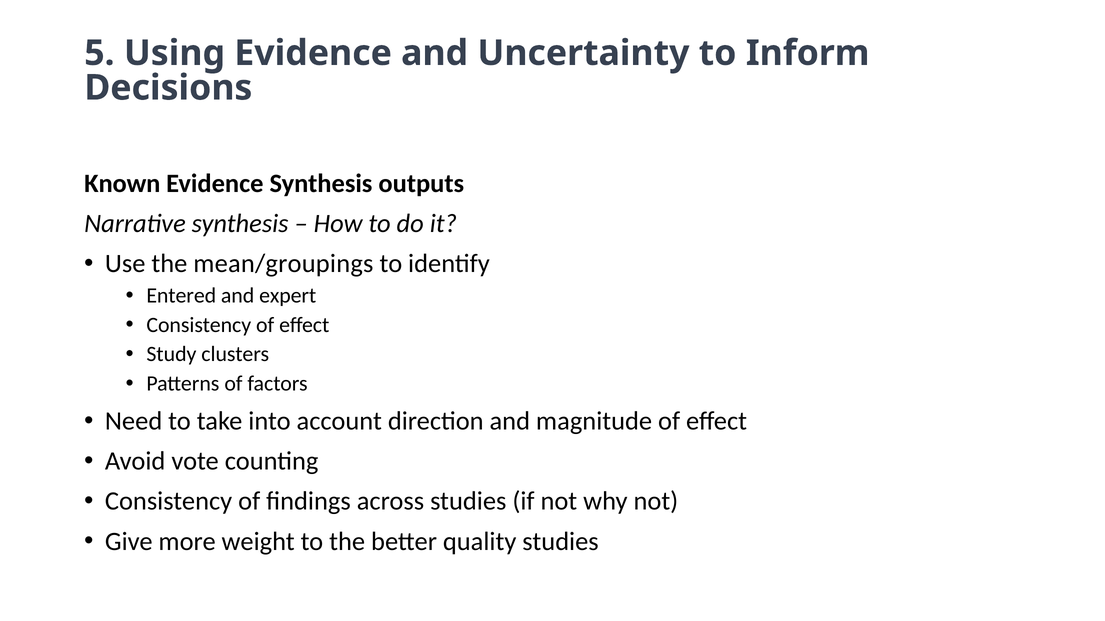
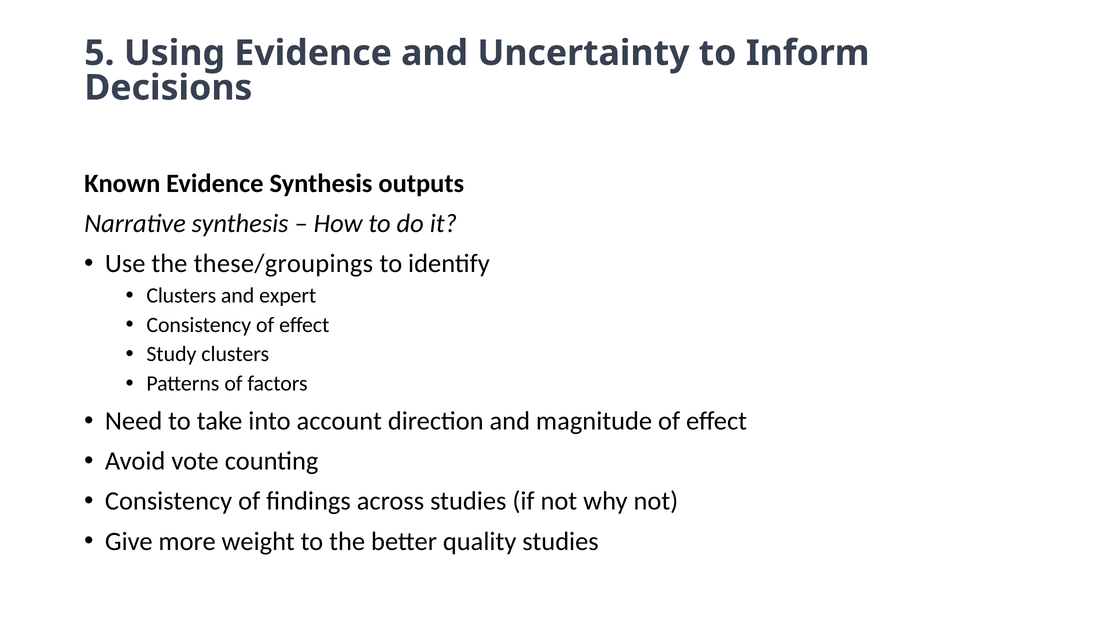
mean/groupings: mean/groupings -> these/groupings (283, 264)
Entered: Entered -> Clusters (181, 296)
